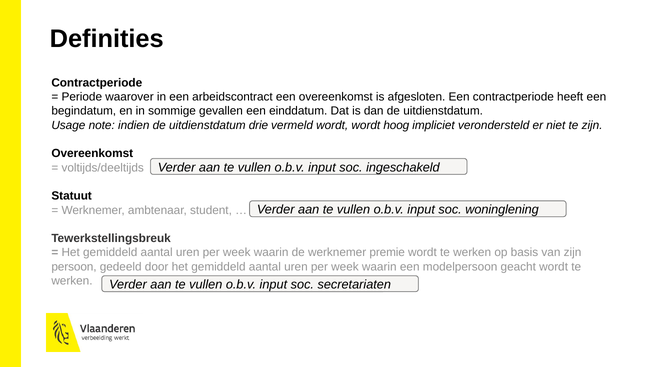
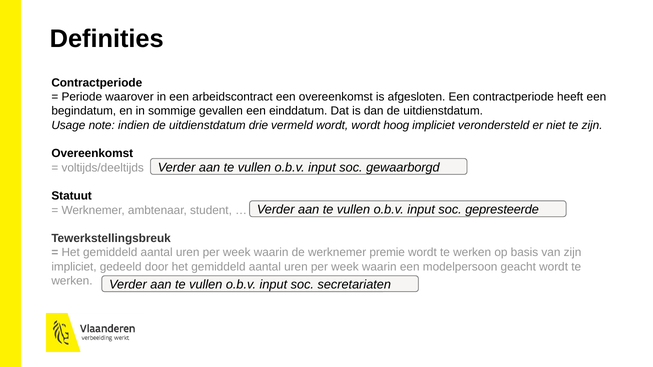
ingeschakeld: ingeschakeld -> gewaarborgd (403, 167)
woninglening: woninglening -> gepresteerde (502, 210)
persoon: persoon -> impliciet (74, 267)
